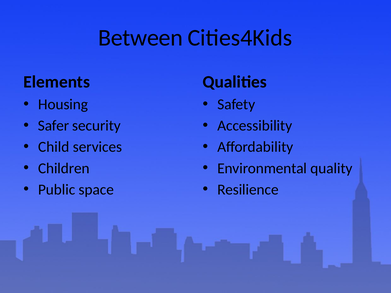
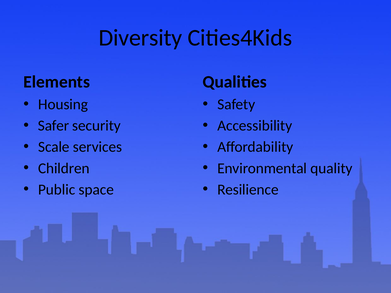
Between: Between -> Diversity (140, 38)
Child: Child -> Scale (54, 147)
